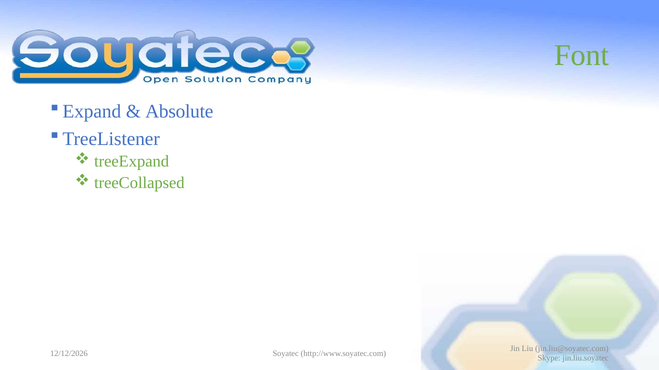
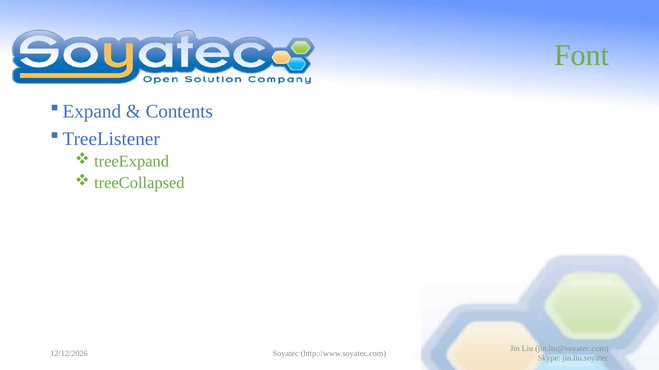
Absolute: Absolute -> Contents (179, 111)
